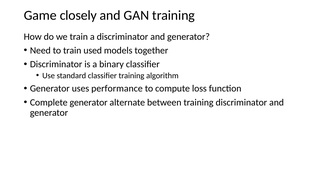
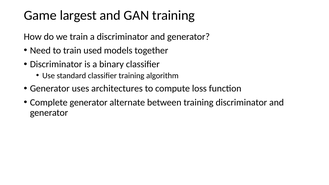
closely: closely -> largest (78, 15)
performance: performance -> architectures (117, 89)
